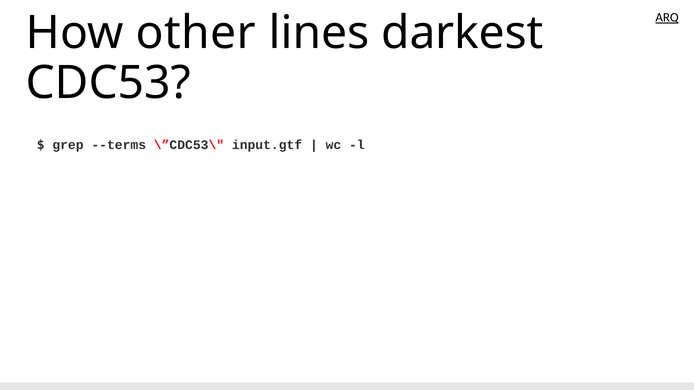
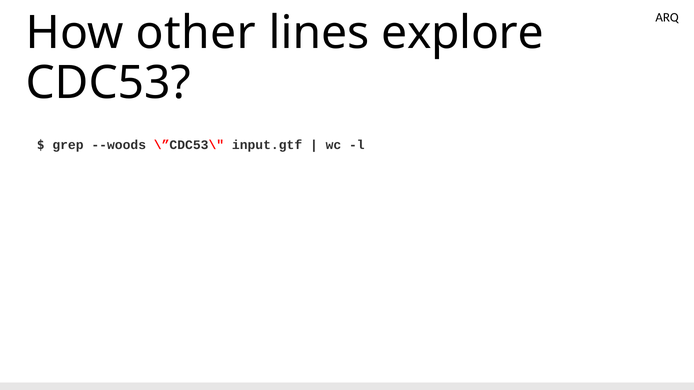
ARQ underline: present -> none (667, 17)
darkest: darkest -> explore (463, 33)
--terms: --terms -> --woods (119, 145)
